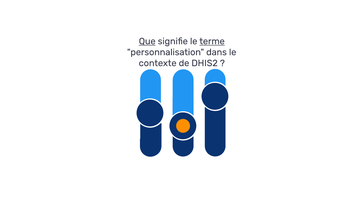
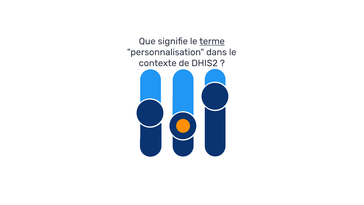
Que underline: present -> none (147, 41)
